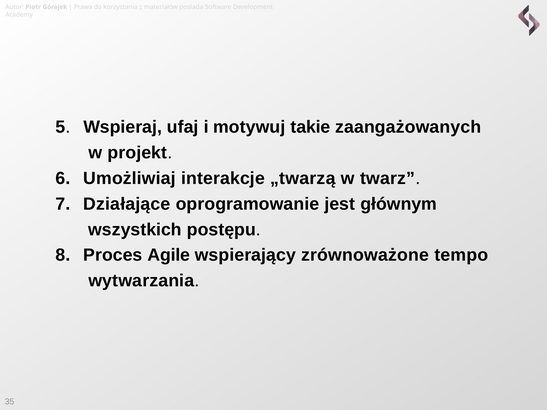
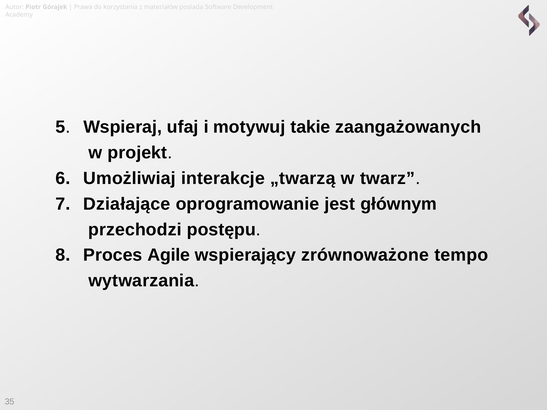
wszystkich: wszystkich -> przechodzi (135, 230)
